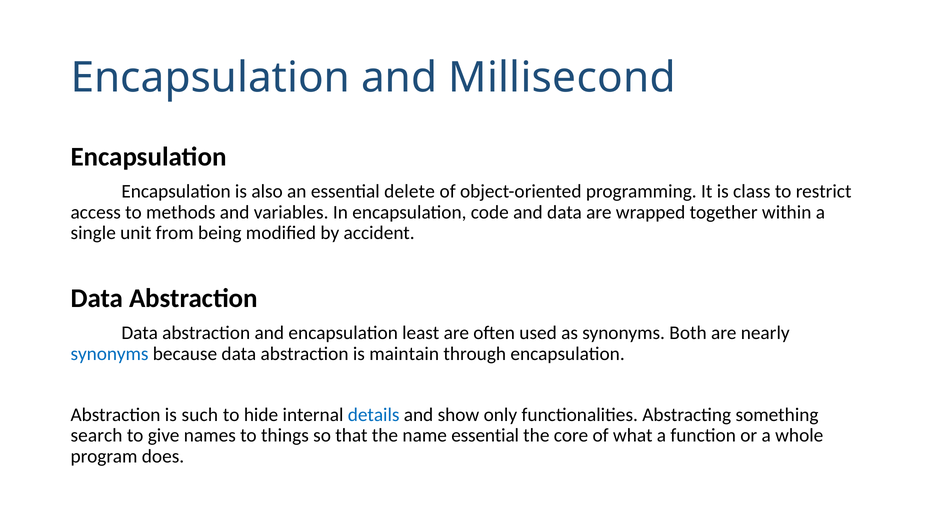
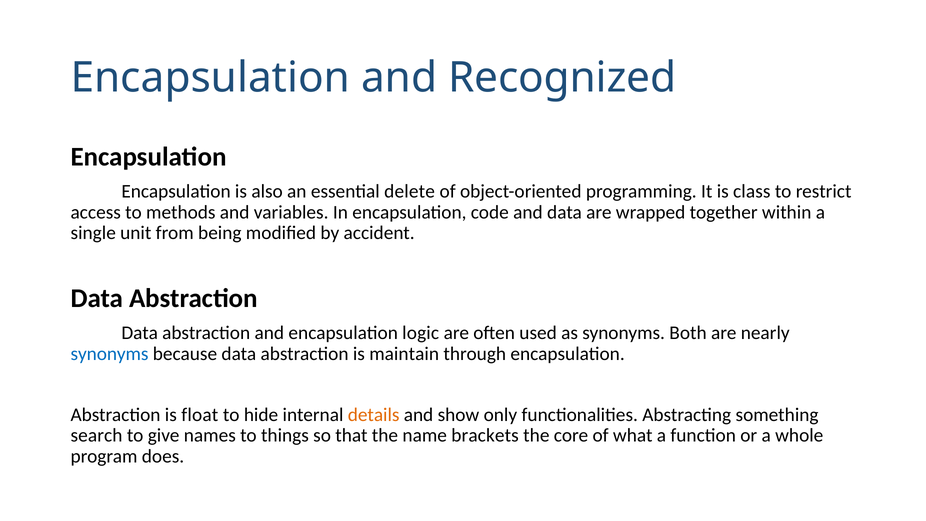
Millisecond: Millisecond -> Recognized (562, 78)
least: least -> logic (421, 333)
such: such -> float (200, 415)
details colour: blue -> orange (374, 415)
name essential: essential -> brackets (485, 435)
